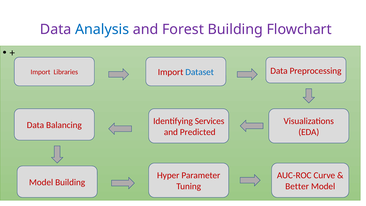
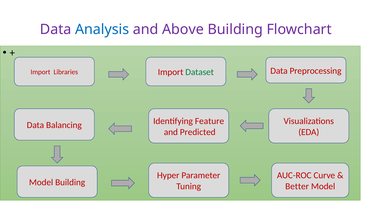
Forest: Forest -> Above (183, 29)
Dataset colour: blue -> green (200, 72)
Services: Services -> Feature (209, 121)
